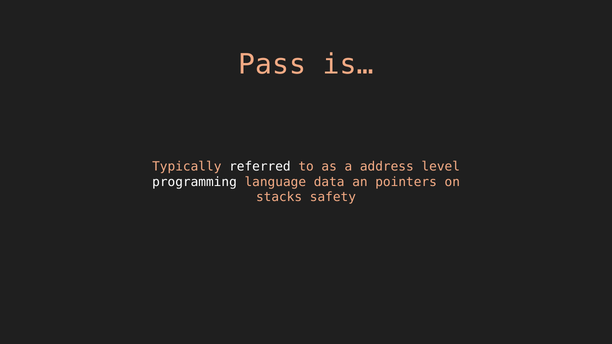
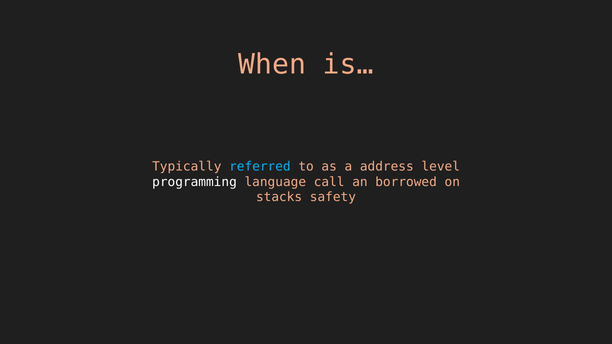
Pass: Pass -> When (272, 65)
referred colour: white -> light blue (260, 167)
data: data -> call (329, 182)
pointers: pointers -> borrowed (406, 182)
